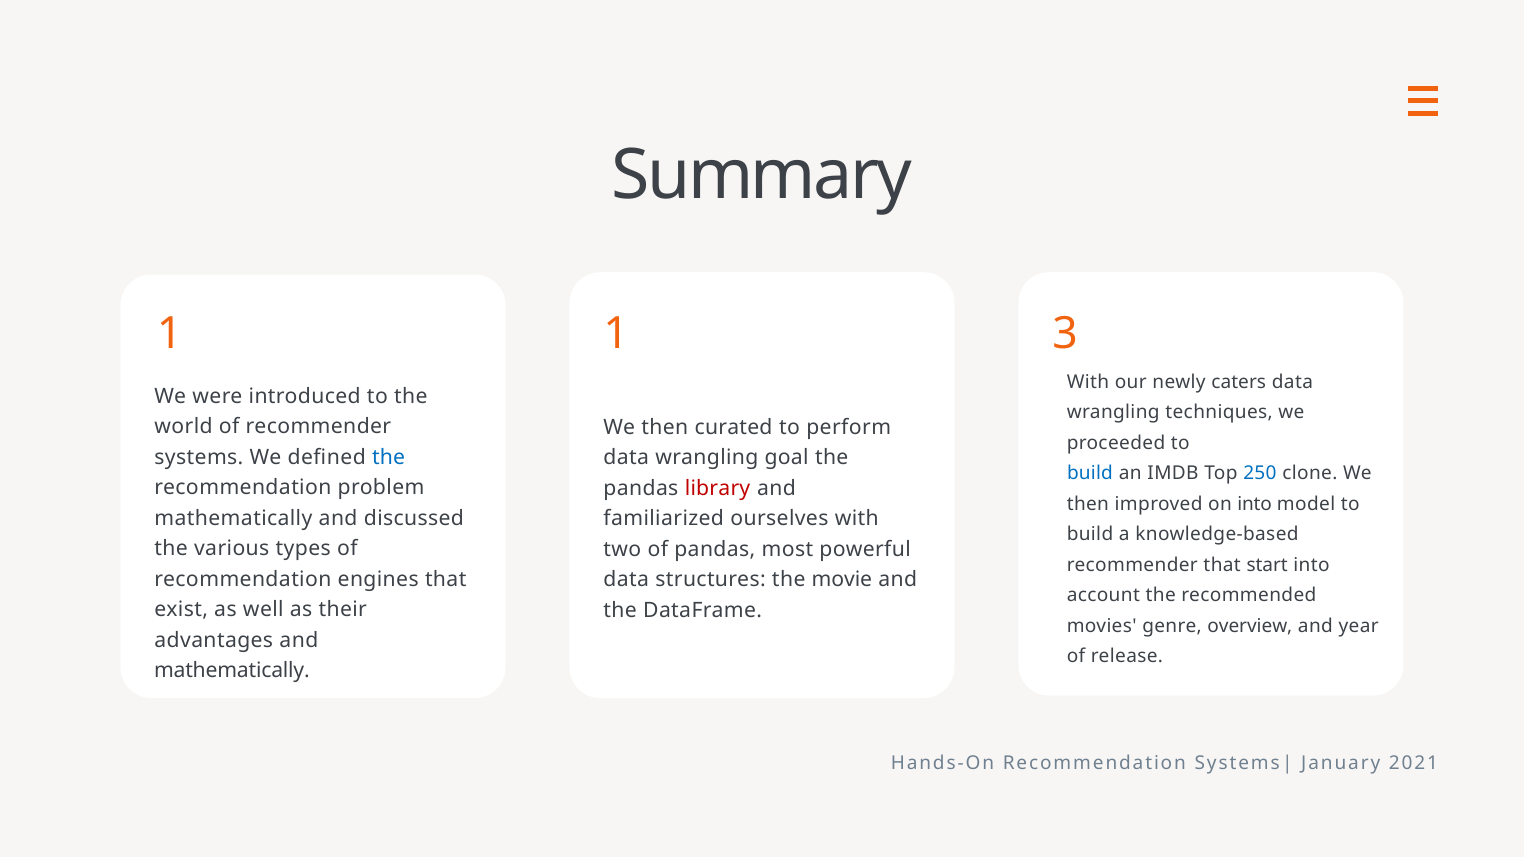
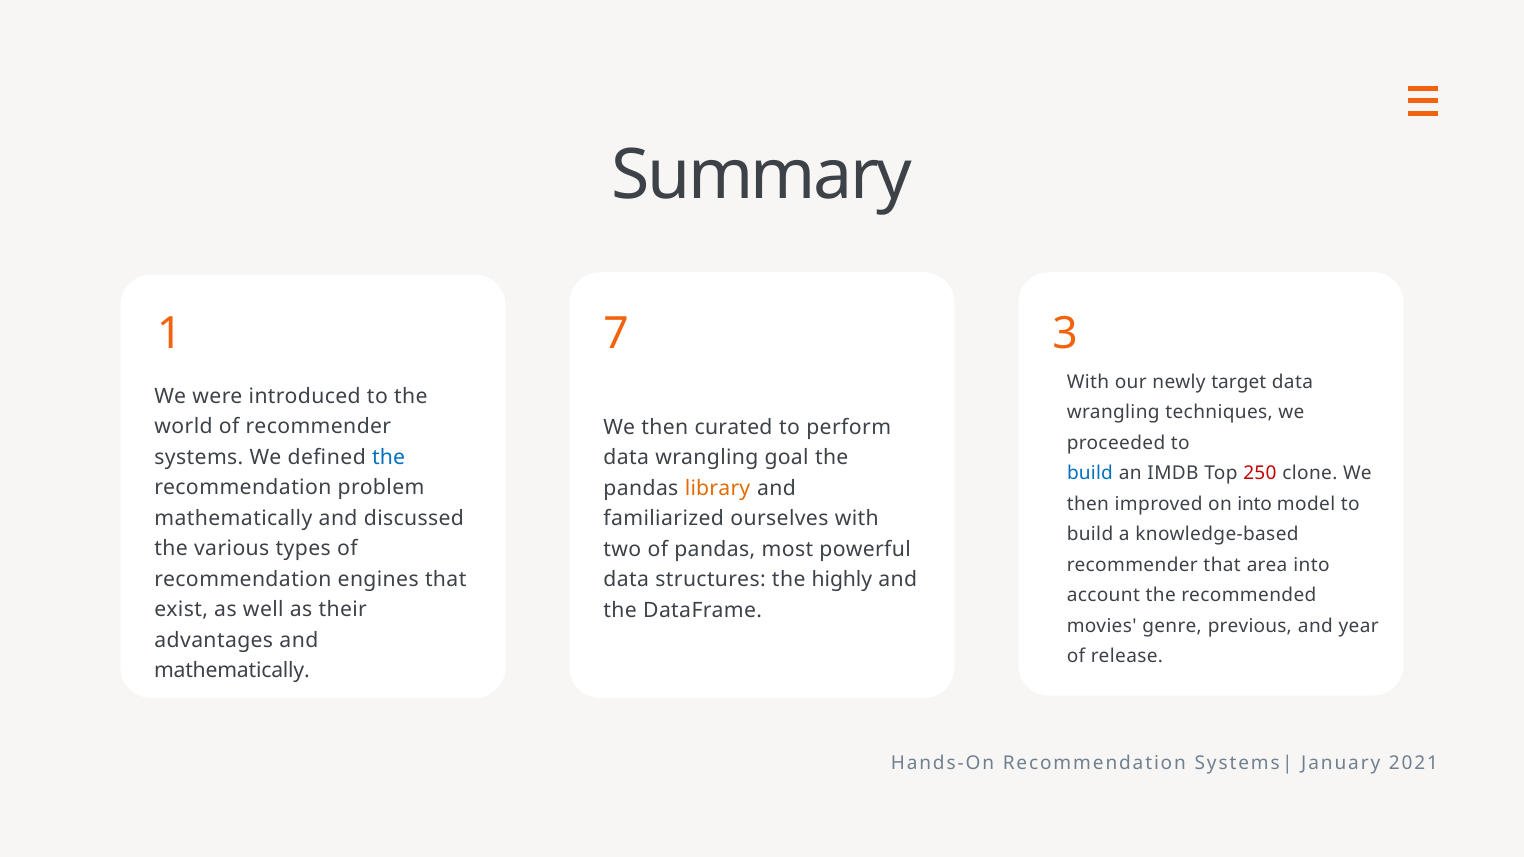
1 1: 1 -> 7 (616, 334)
caters: caters -> target (1239, 382)
250 colour: blue -> red (1260, 474)
library colour: red -> orange (718, 489)
start: start -> area (1267, 565)
movie: movie -> highly (842, 580)
overview: overview -> previous (1250, 626)
